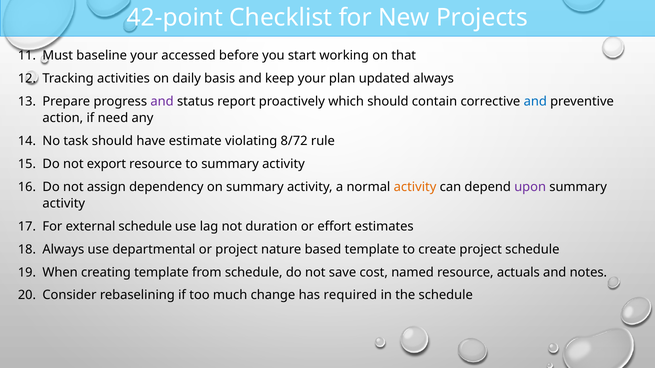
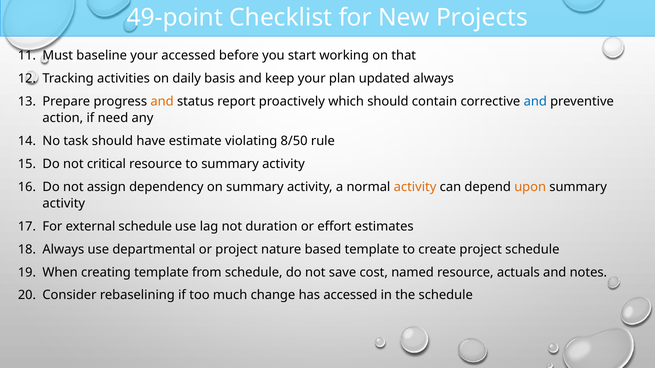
42-point: 42-point -> 49-point (175, 18)
and colour: purple -> orange (162, 102)
8/72: 8/72 -> 8/50 (294, 141)
export: export -> critical (106, 164)
upon colour: purple -> orange (530, 187)
has required: required -> accessed (350, 296)
